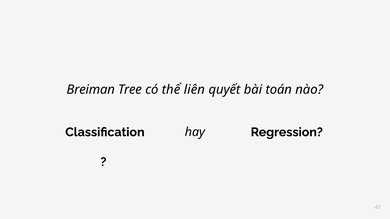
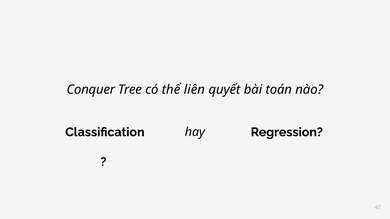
Breiman: Breiman -> Conquer (91, 90)
